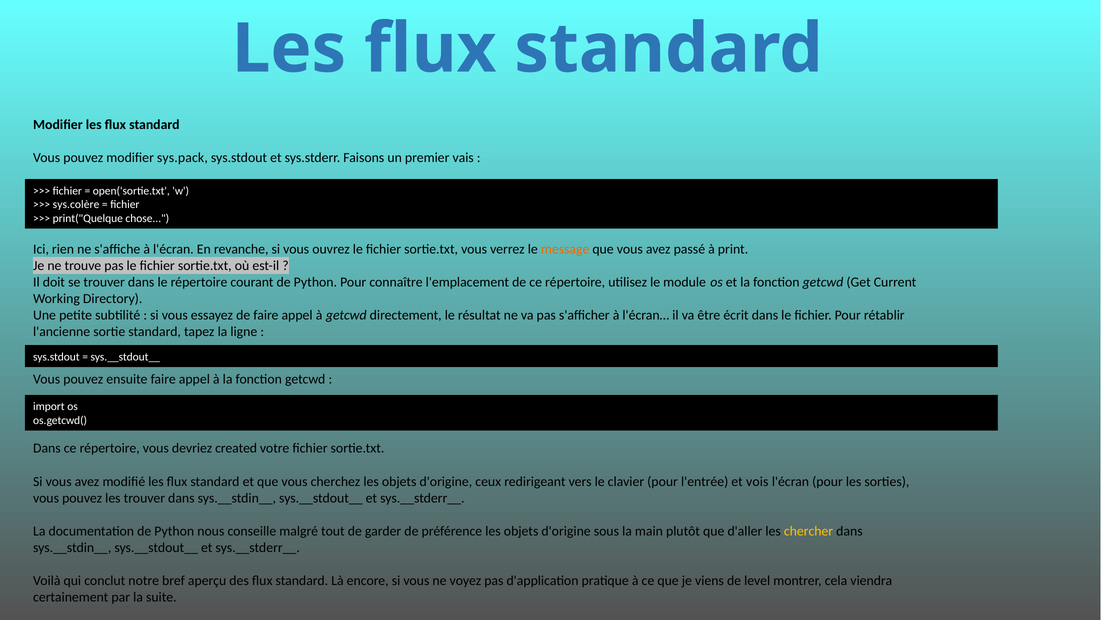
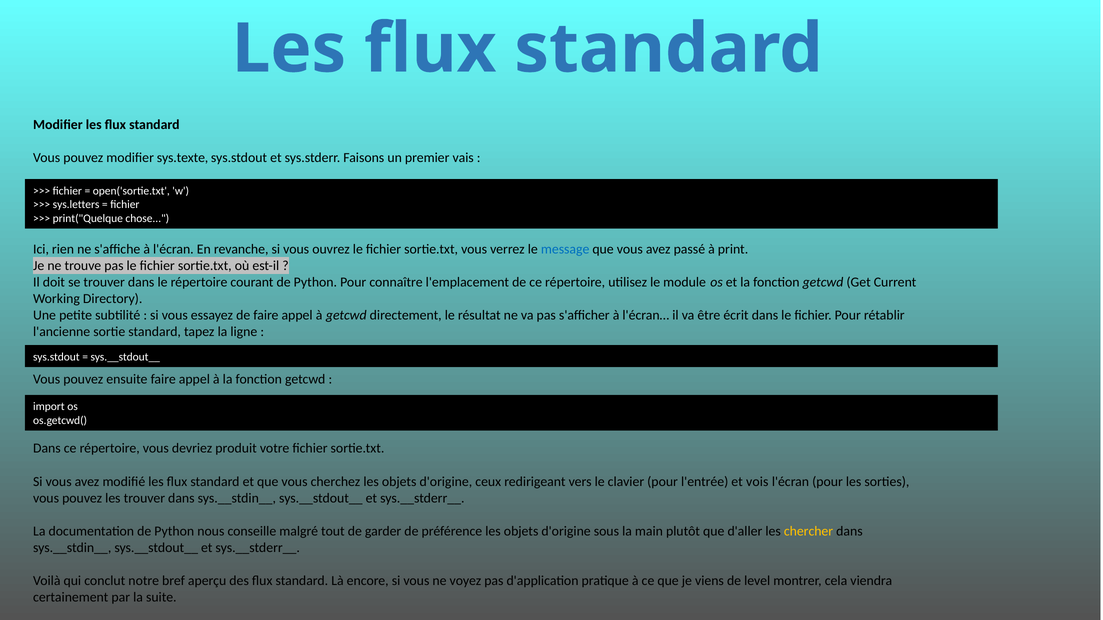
sys.pack: sys.pack -> sys.texte (183, 158)
sys.colère: sys.colère -> sys.letters (76, 205)
message colour: orange -> blue (565, 249)
created: created -> produit (236, 449)
